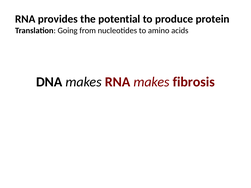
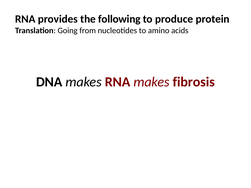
potential: potential -> following (119, 19)
